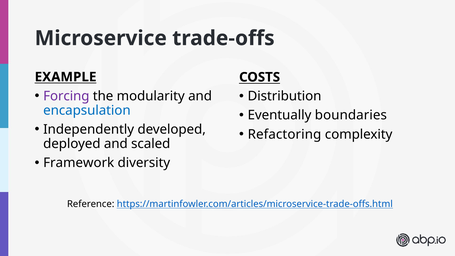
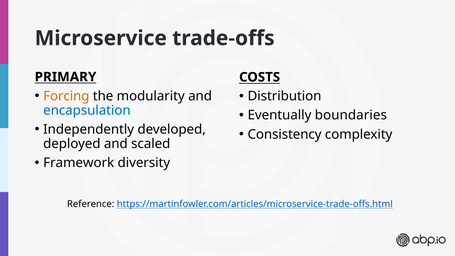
EXAMPLE: EXAMPLE -> PRIMARY (66, 77)
Forcing colour: purple -> orange (66, 96)
Refactoring: Refactoring -> Consistency (285, 134)
